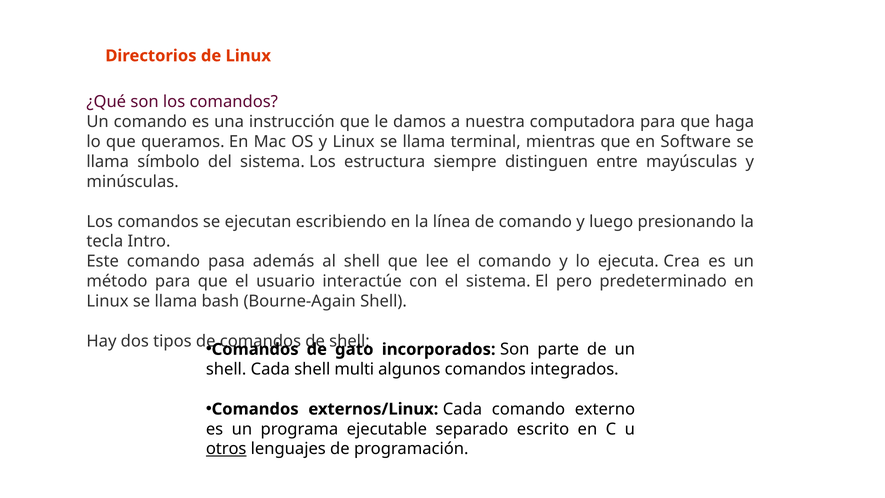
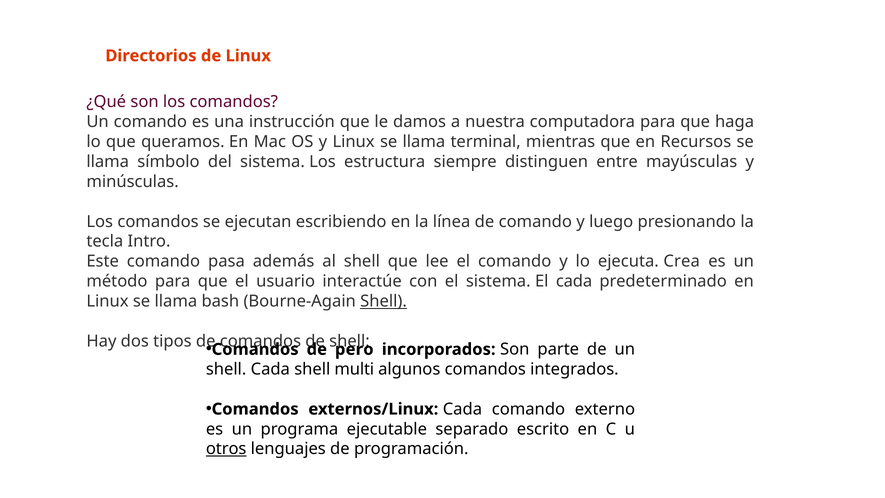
Software: Software -> Recursos (696, 142)
El pero: pero -> cada (574, 281)
Shell underline: none -> present (384, 301)
gato: gato -> pero (354, 349)
